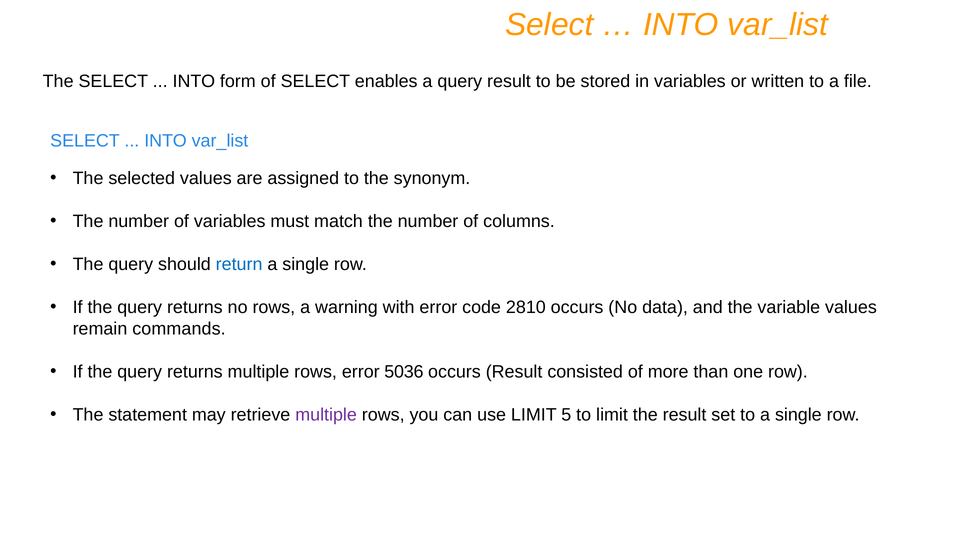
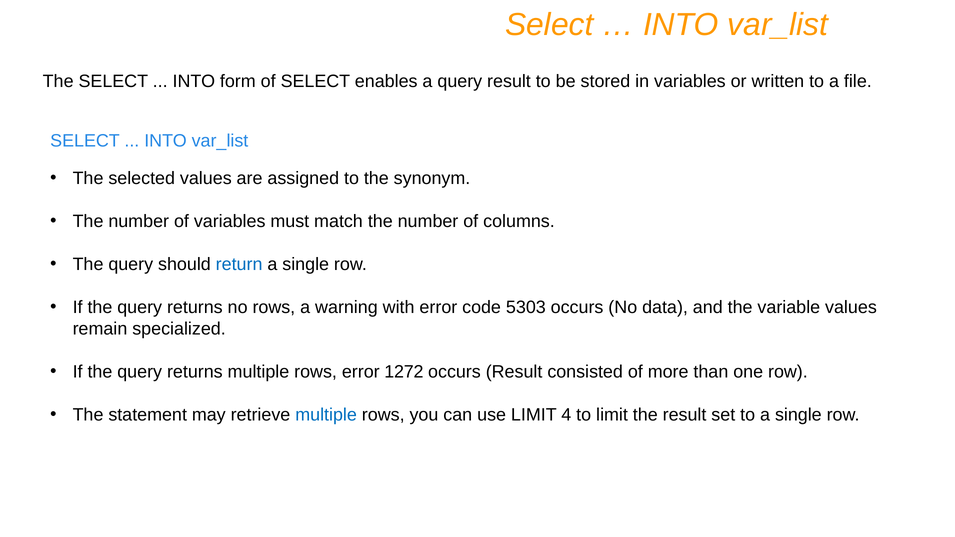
2810: 2810 -> 5303 (526, 307)
commands: commands -> specialized (179, 329)
5036: 5036 -> 1272 (404, 372)
multiple colour: purple -> blue (326, 415)
5: 5 -> 4 (566, 415)
